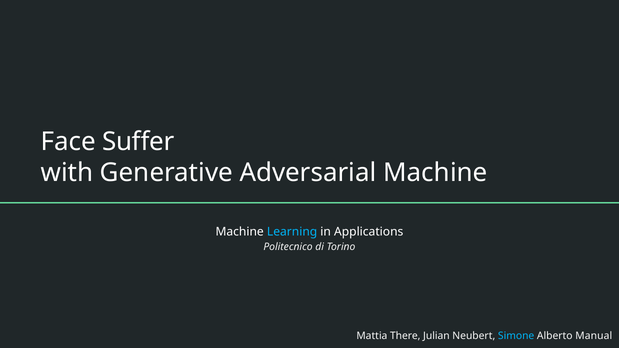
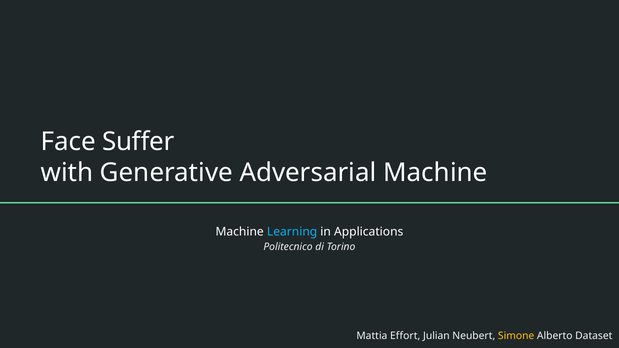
There: There -> Effort (405, 336)
Simone colour: light blue -> yellow (516, 336)
Manual: Manual -> Dataset (594, 336)
